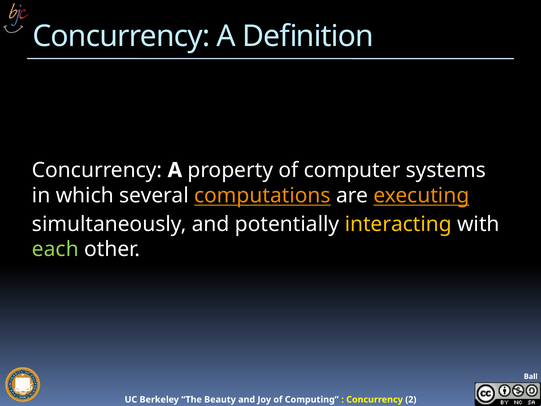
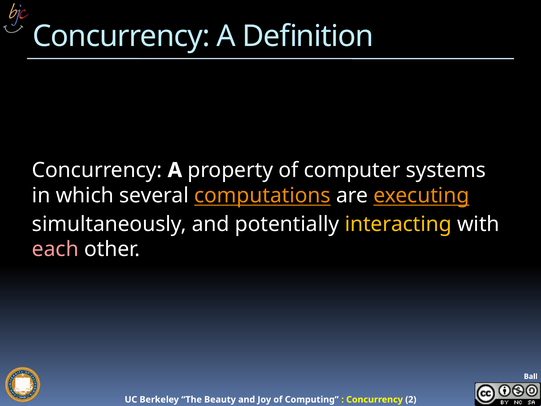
each colour: light green -> pink (55, 249)
